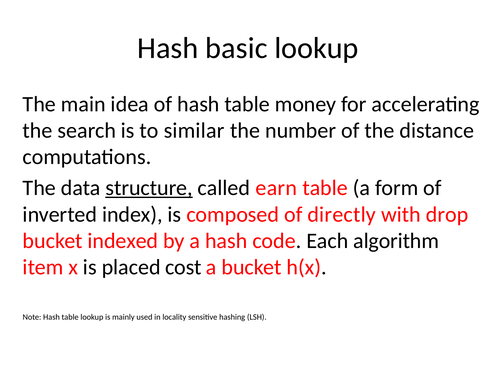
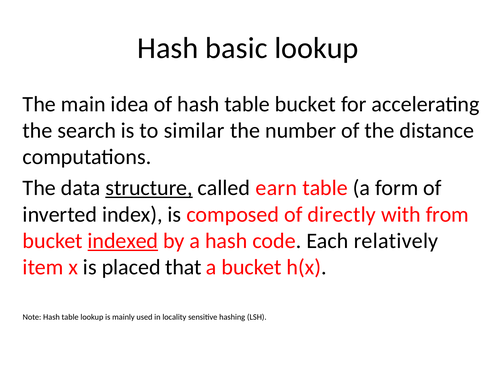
table money: money -> bucket (305, 104)
drop: drop -> from (447, 214)
indexed underline: none -> present (123, 241)
algorithm: algorithm -> relatively (396, 241)
cost: cost -> that (183, 267)
